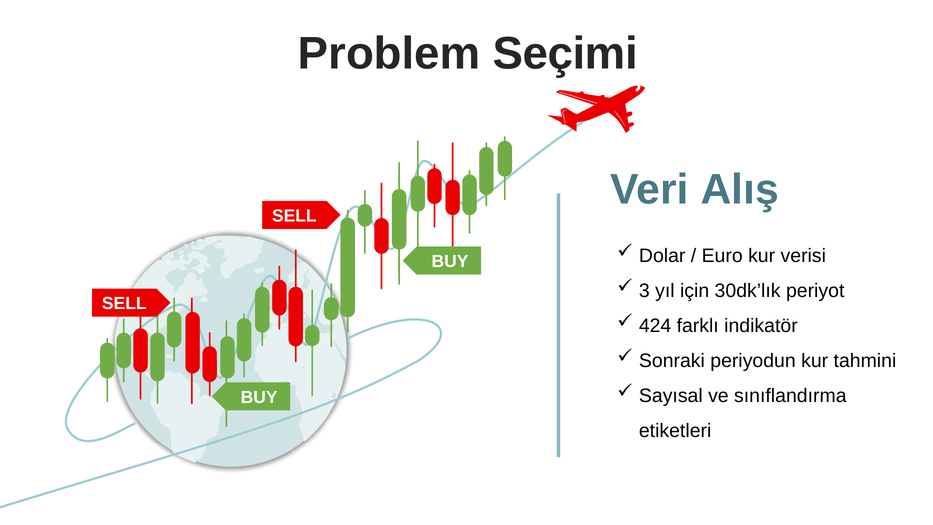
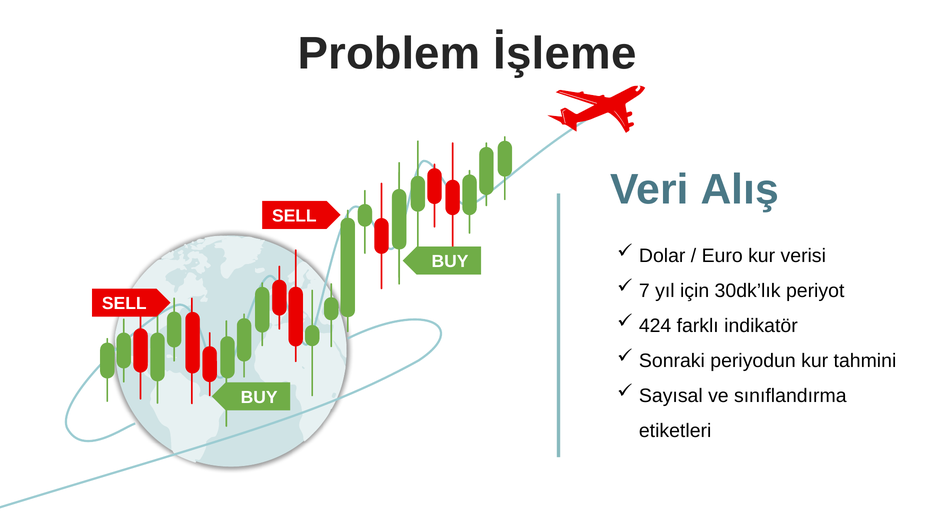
Seçimi: Seçimi -> İşleme (565, 54)
3: 3 -> 7 (644, 291)
